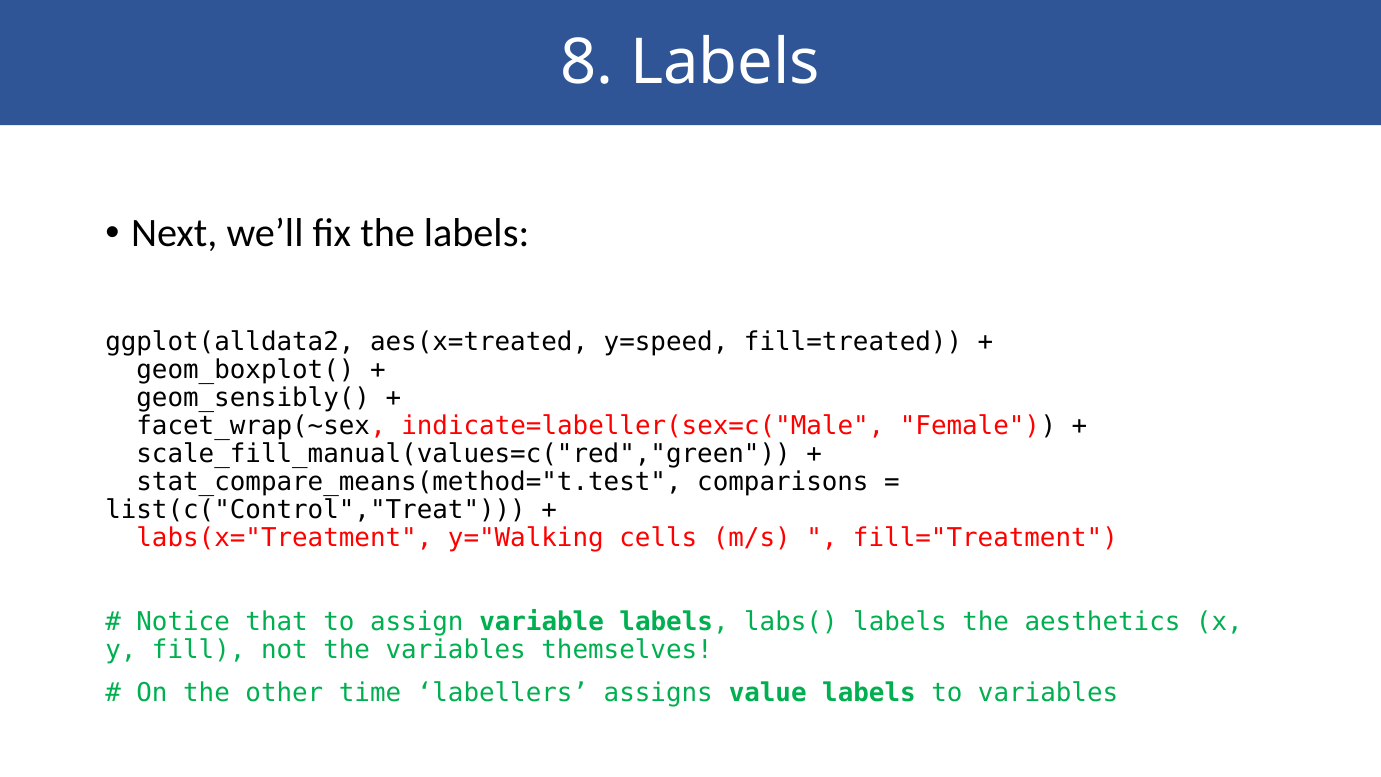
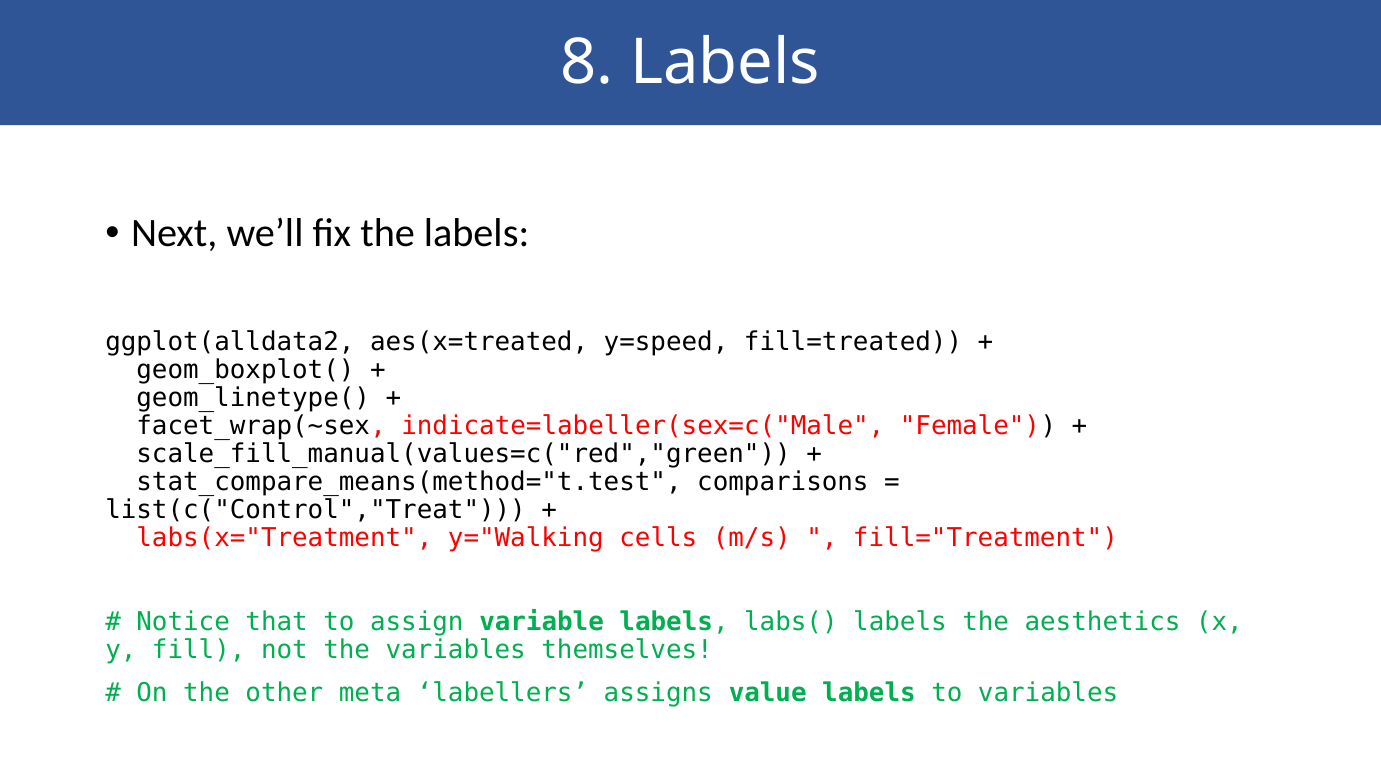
geom_sensibly(: geom_sensibly( -> geom_linetype( (253, 398)
time: time -> meta (370, 692)
